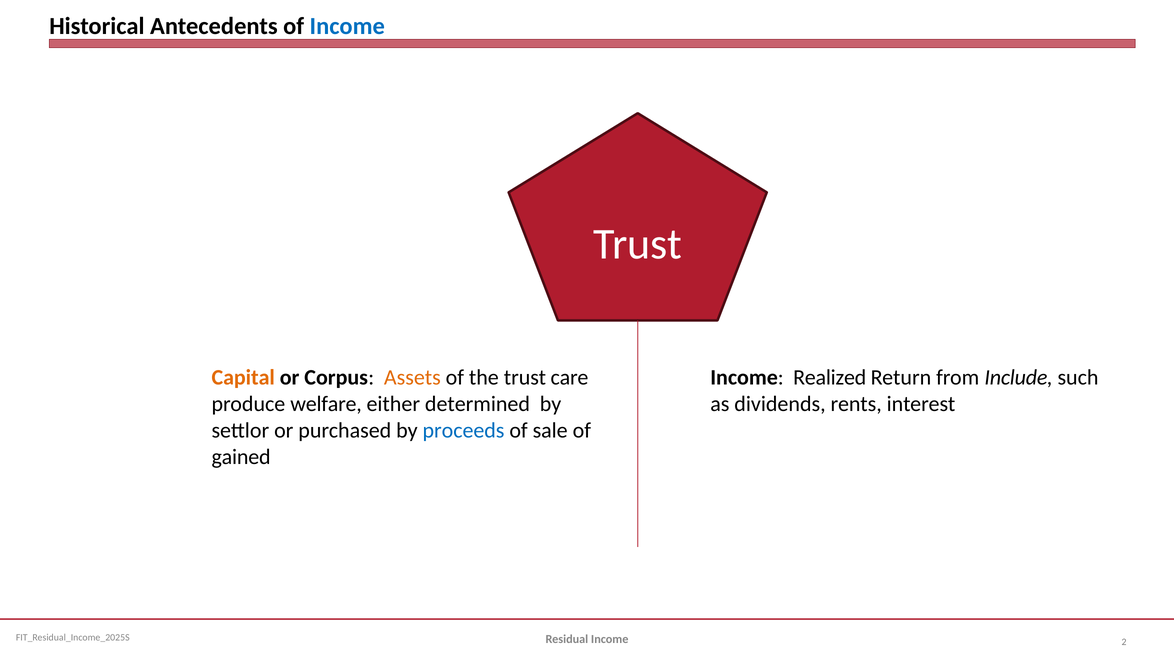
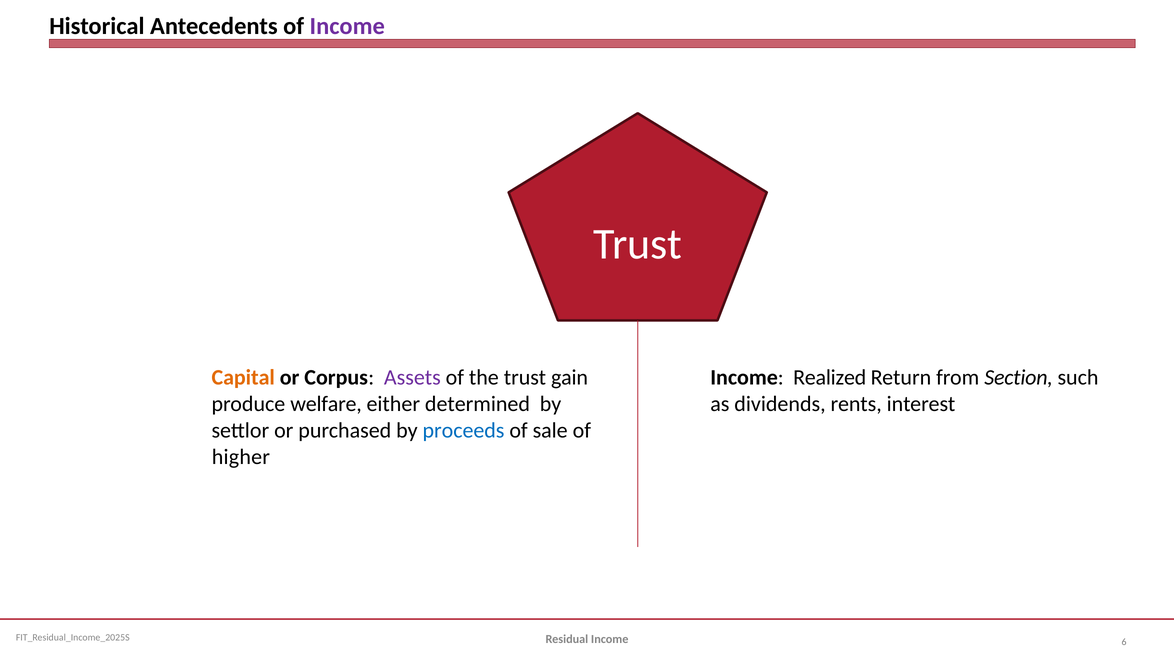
Income colour: blue -> purple (347, 26)
Assets colour: orange -> purple (412, 377)
care: care -> gain (569, 377)
Include: Include -> Section (1019, 377)
gained: gained -> higher (241, 456)
2: 2 -> 6 (1124, 641)
